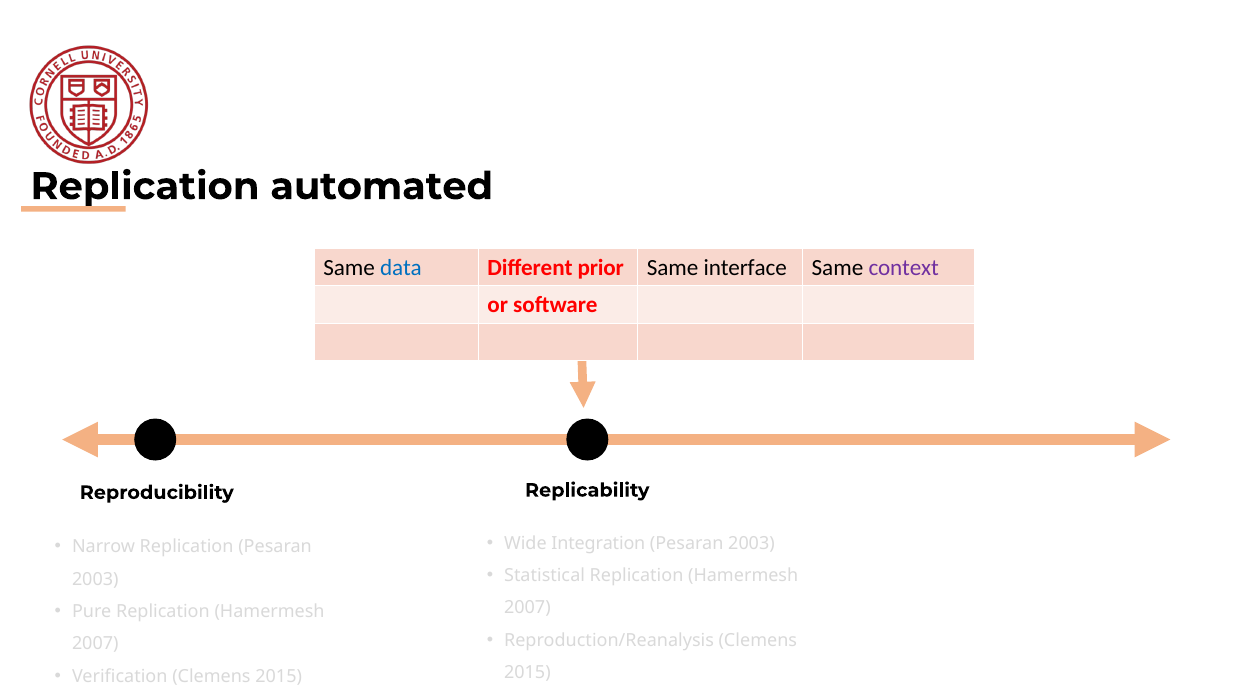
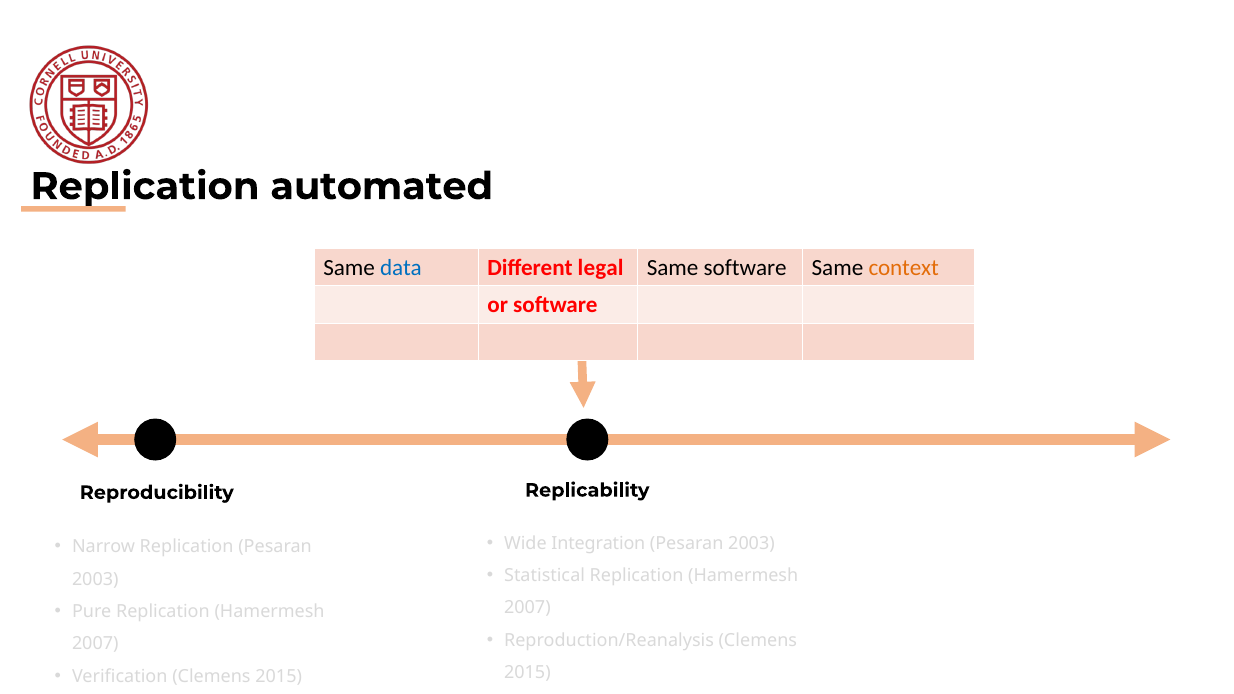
prior: prior -> legal (601, 267)
Same interface: interface -> software (745, 267)
context colour: purple -> orange (904, 267)
